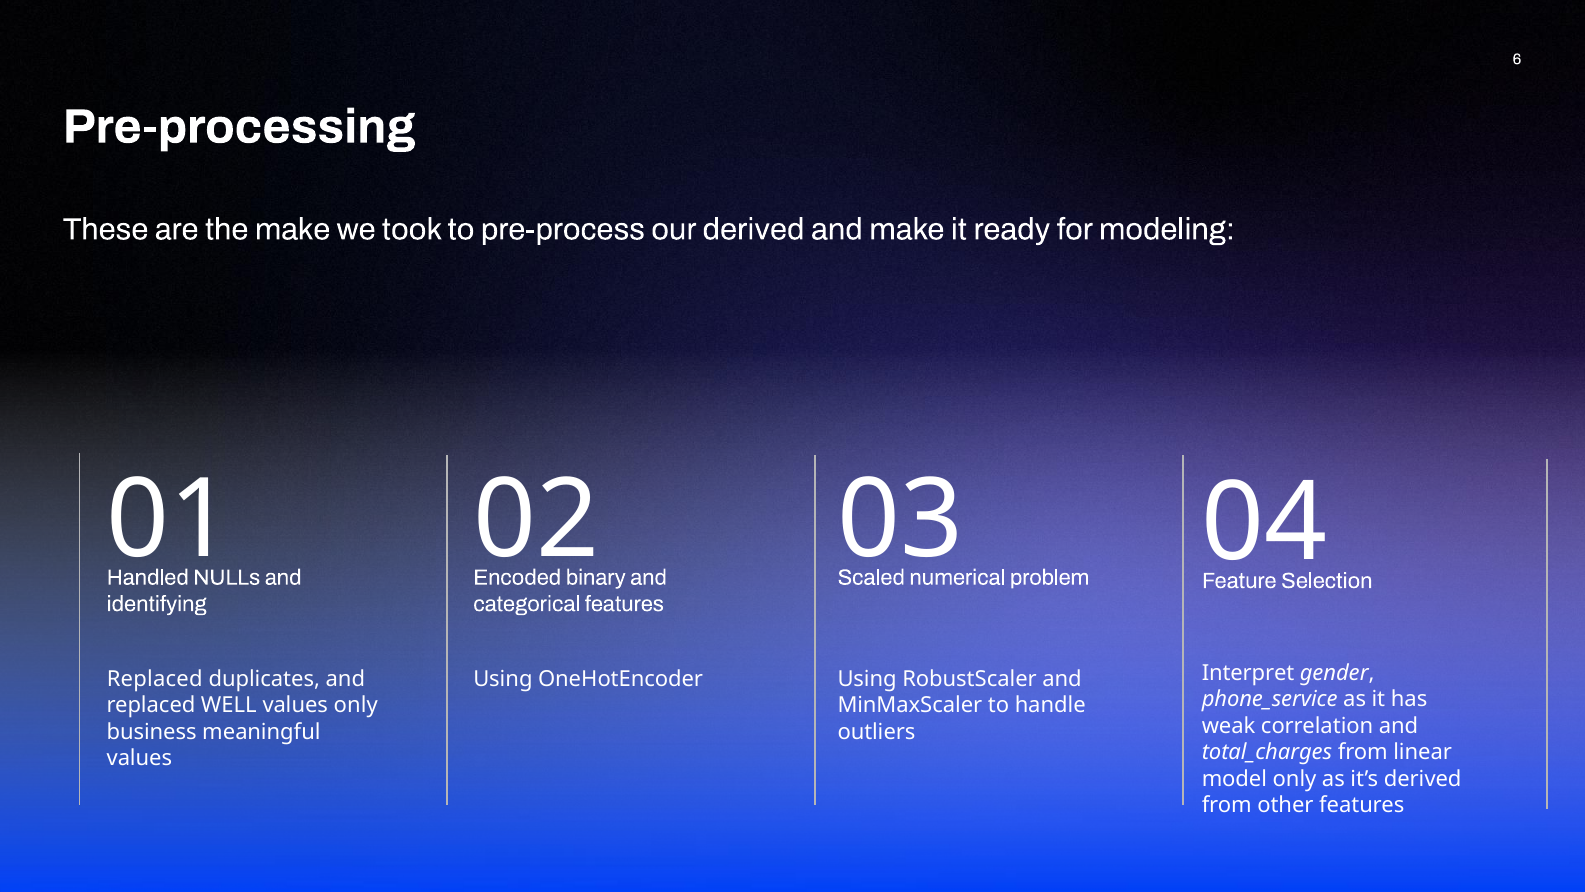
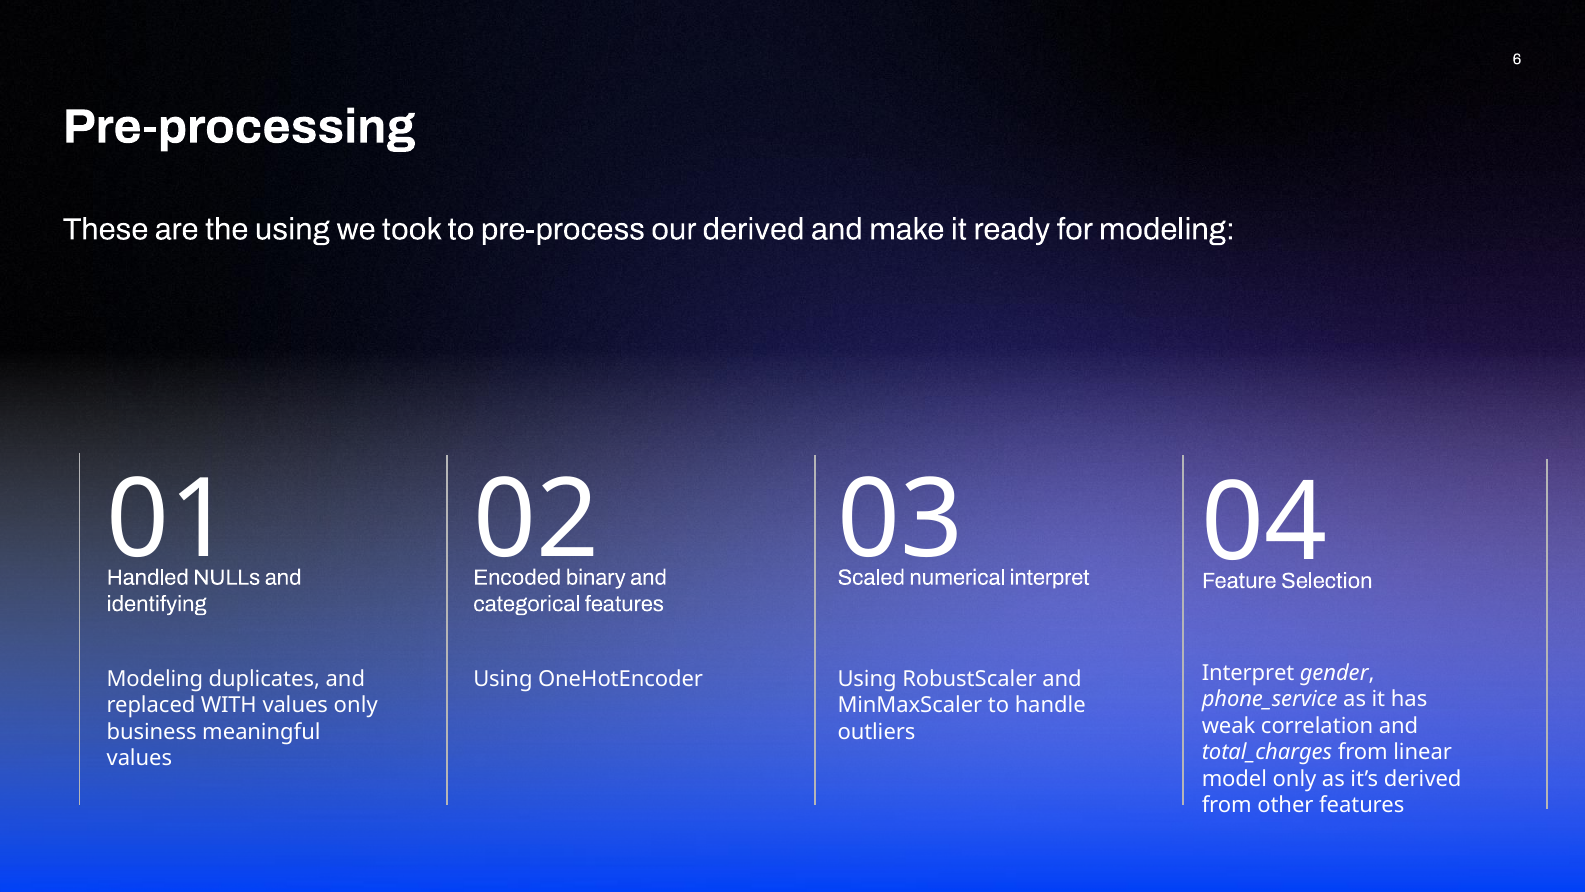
the make: make -> using (292, 229)
problem: problem -> interpret (1050, 577)
Replaced: Replaced -> Modeling (155, 679)
WELL: WELL -> WITH (229, 705)
